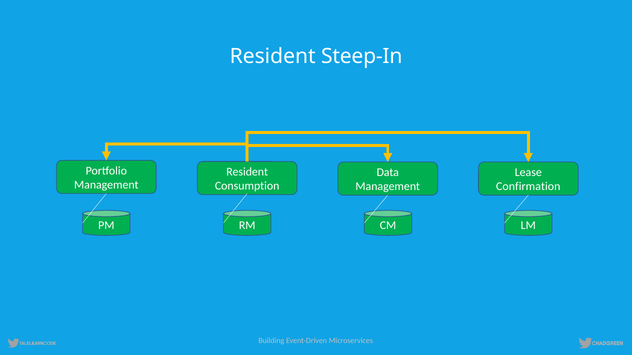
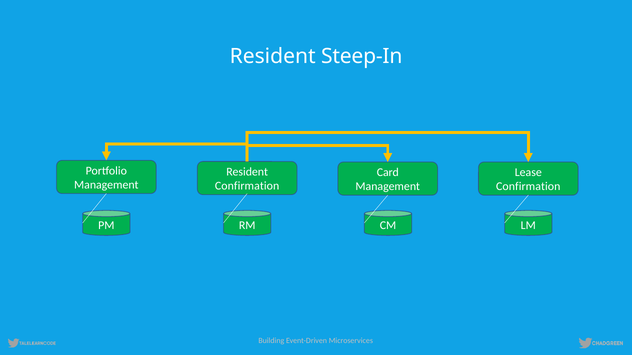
Data: Data -> Card (388, 173)
Consumption: Consumption -> Confirmation (247, 186)
